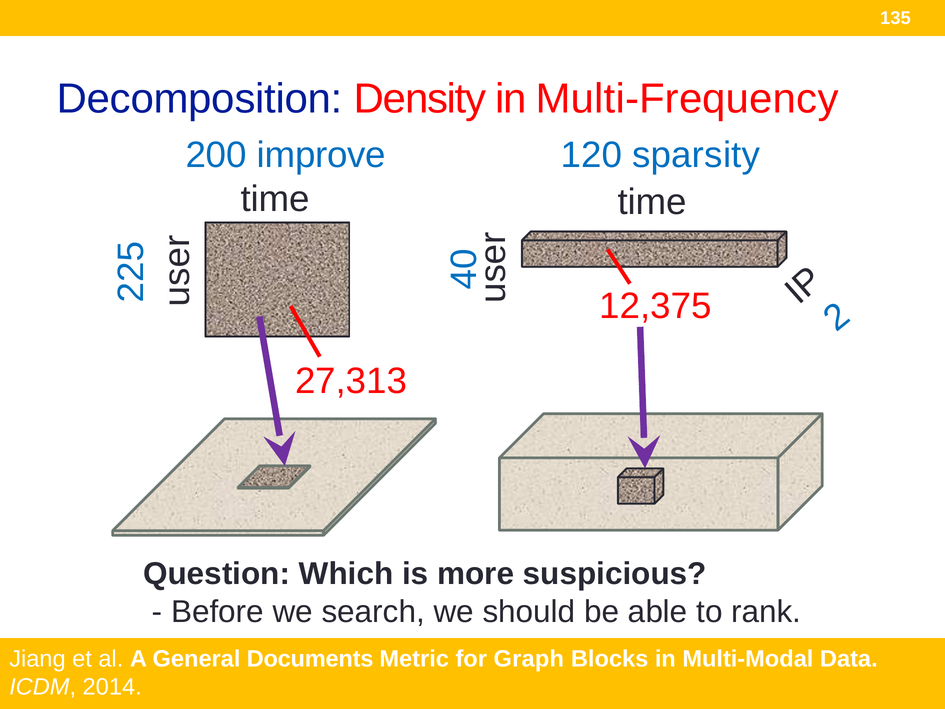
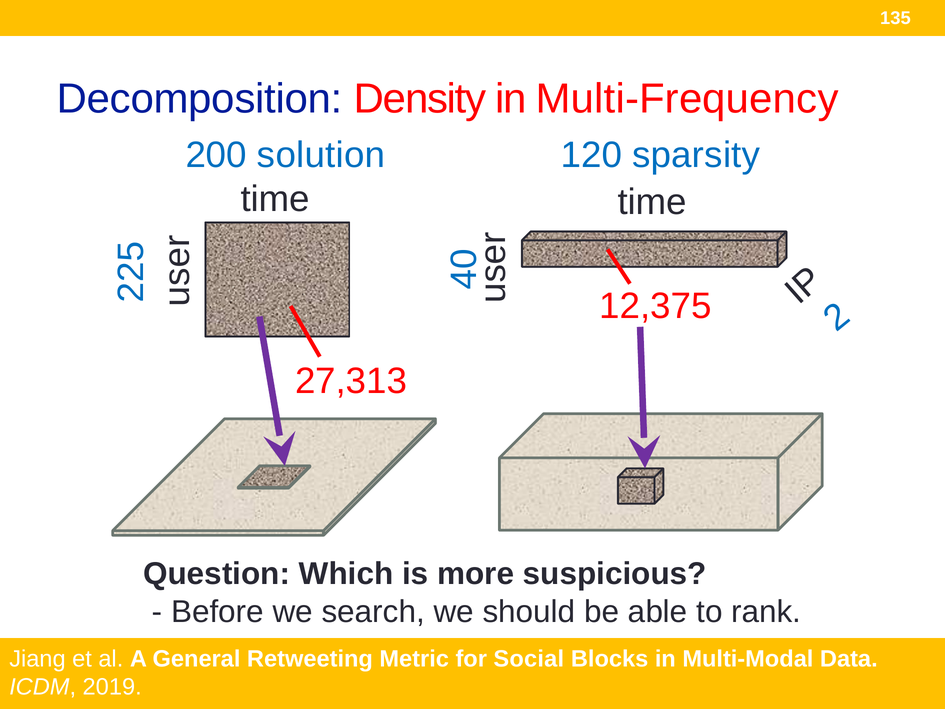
improve: improve -> solution (321, 155)
Documents: Documents -> Retweeting (310, 659)
Graph: Graph -> Social (529, 659)
2014: 2014 -> 2019 (112, 687)
